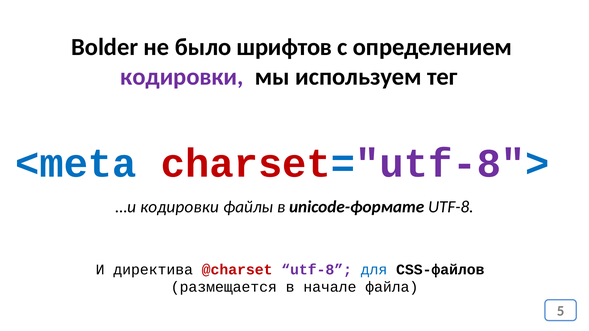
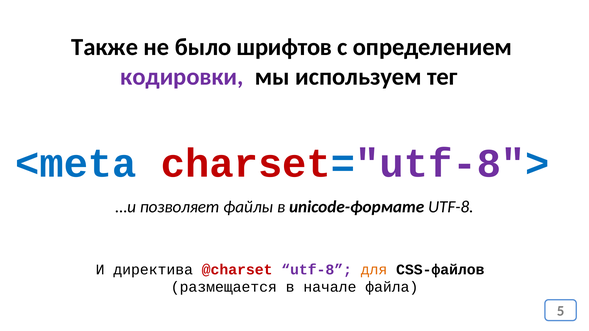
Bolder: Bolder -> Также (105, 47)
…и кодировки: кодировки -> позволяет (180, 207)
для colour: blue -> orange (374, 270)
